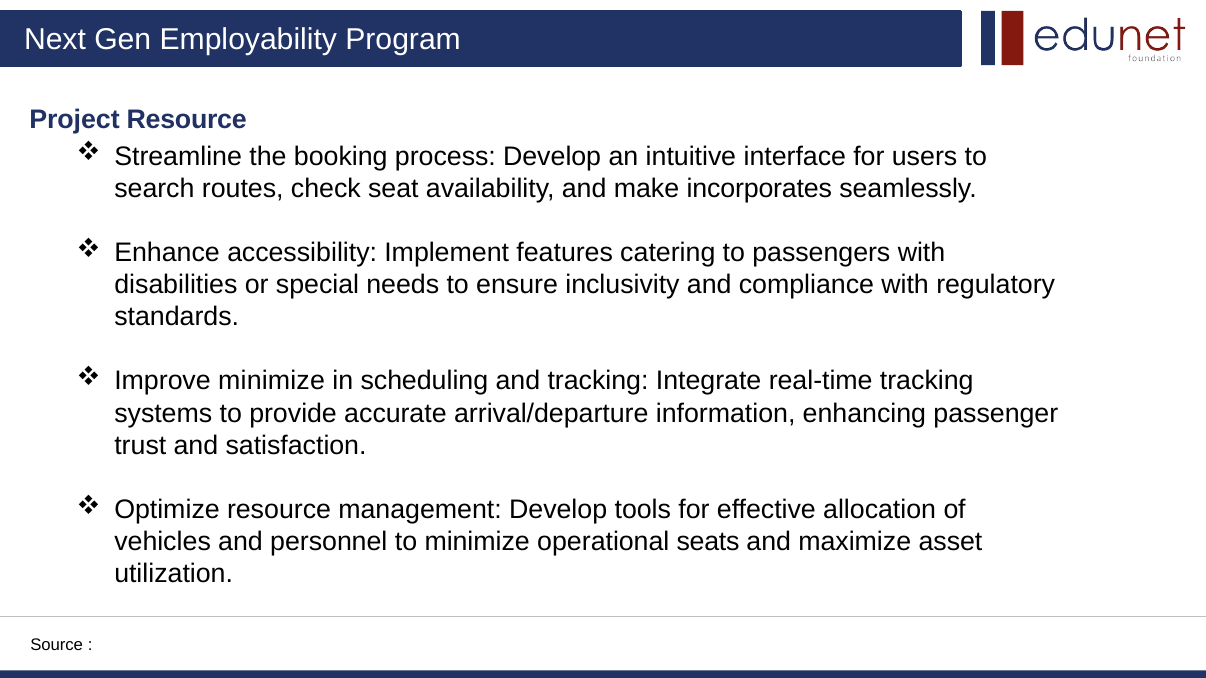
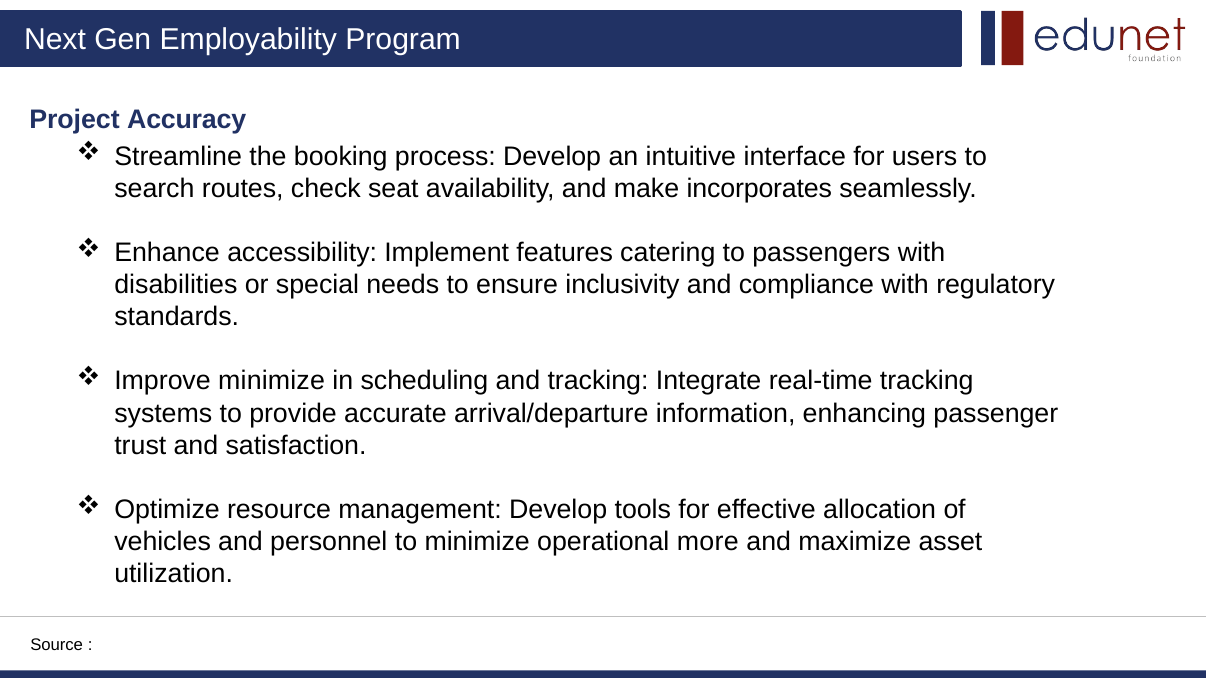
Project Resource: Resource -> Accuracy (187, 120)
seats: seats -> more (708, 542)
